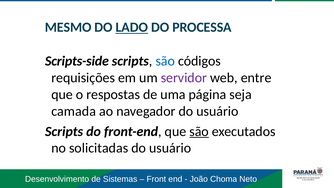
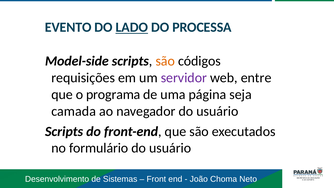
MESMO: MESMO -> EVENTO (68, 27)
Scripts-side: Scripts-side -> Model-side (77, 61)
são colour: blue -> orange (165, 61)
respostas: respostas -> programa (113, 94)
são underline: present -> none (199, 131)
solicitadas: solicitadas -> formulário (99, 148)
